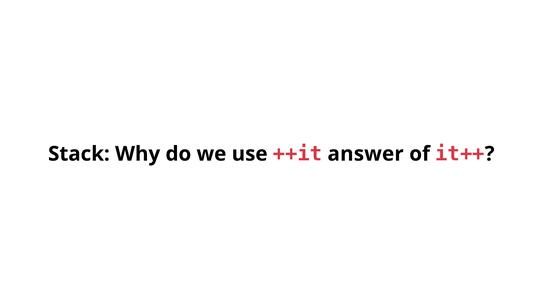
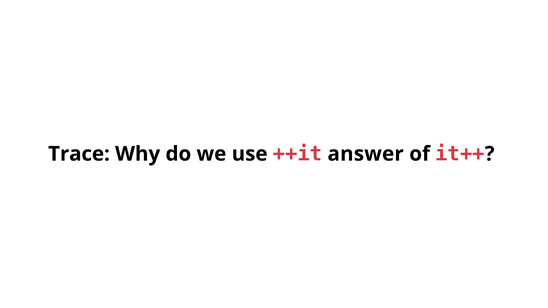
Stack: Stack -> Trace (79, 154)
